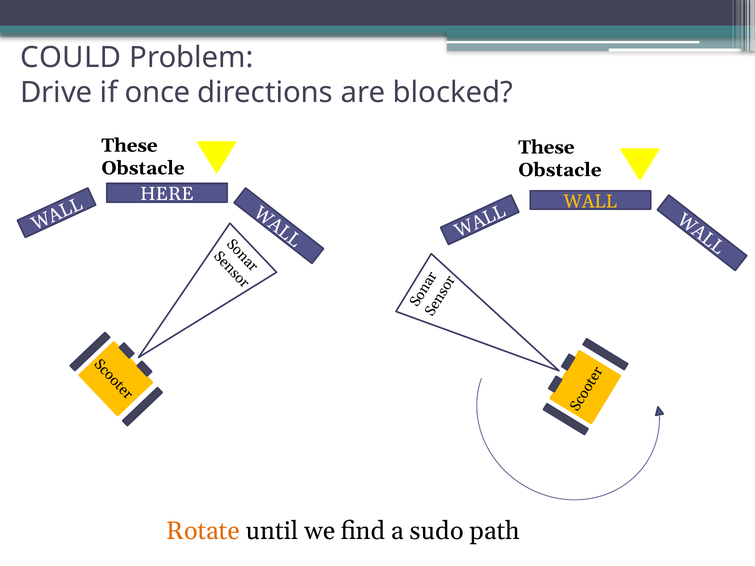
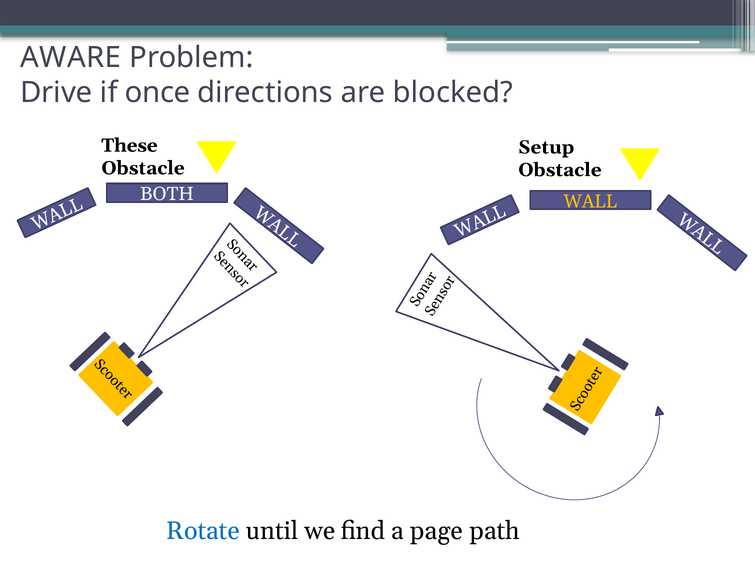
COULD: COULD -> AWARE (71, 57)
These: These -> Setup (546, 147)
HERE: HERE -> BOTH (167, 194)
Rotate colour: orange -> blue (203, 531)
sudo: sudo -> page (437, 531)
